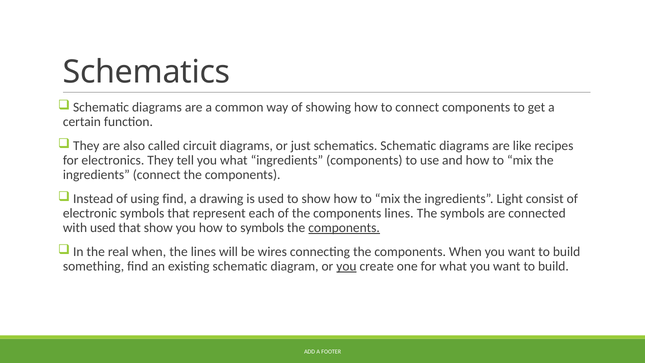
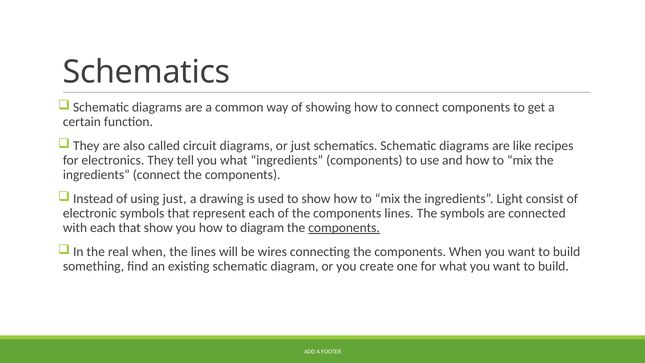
using find: find -> just (175, 199)
with used: used -> each (103, 228)
to symbols: symbols -> diagram (262, 228)
you underline: present -> none (346, 266)
